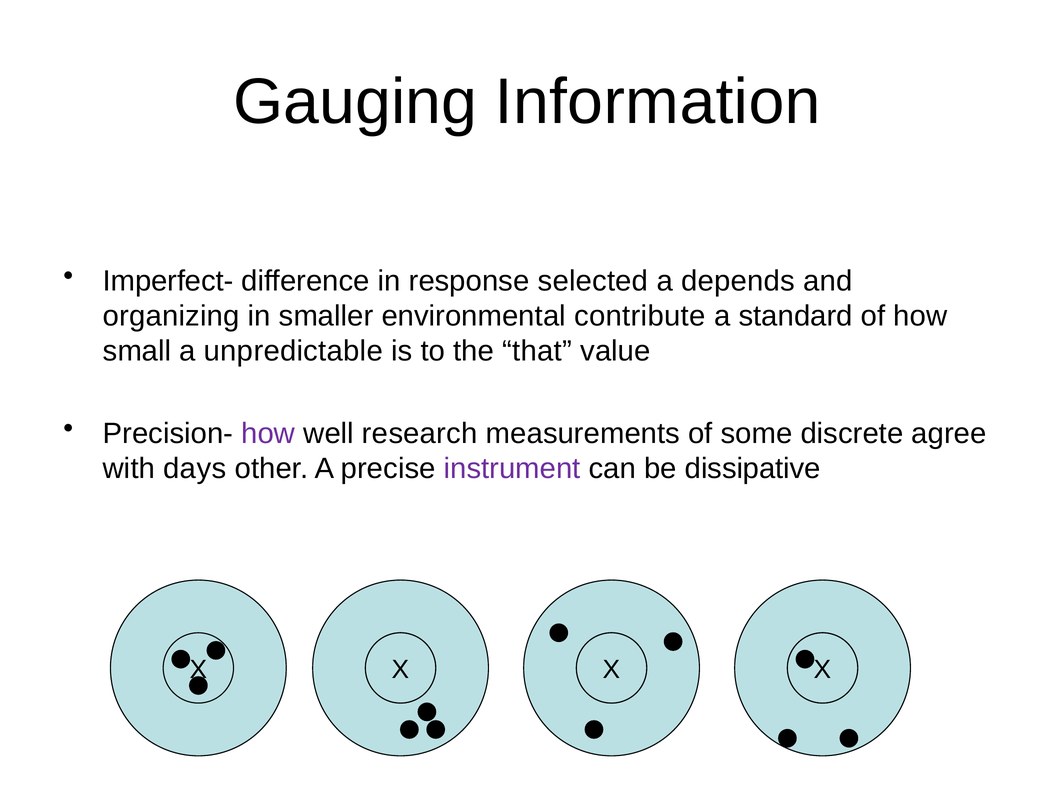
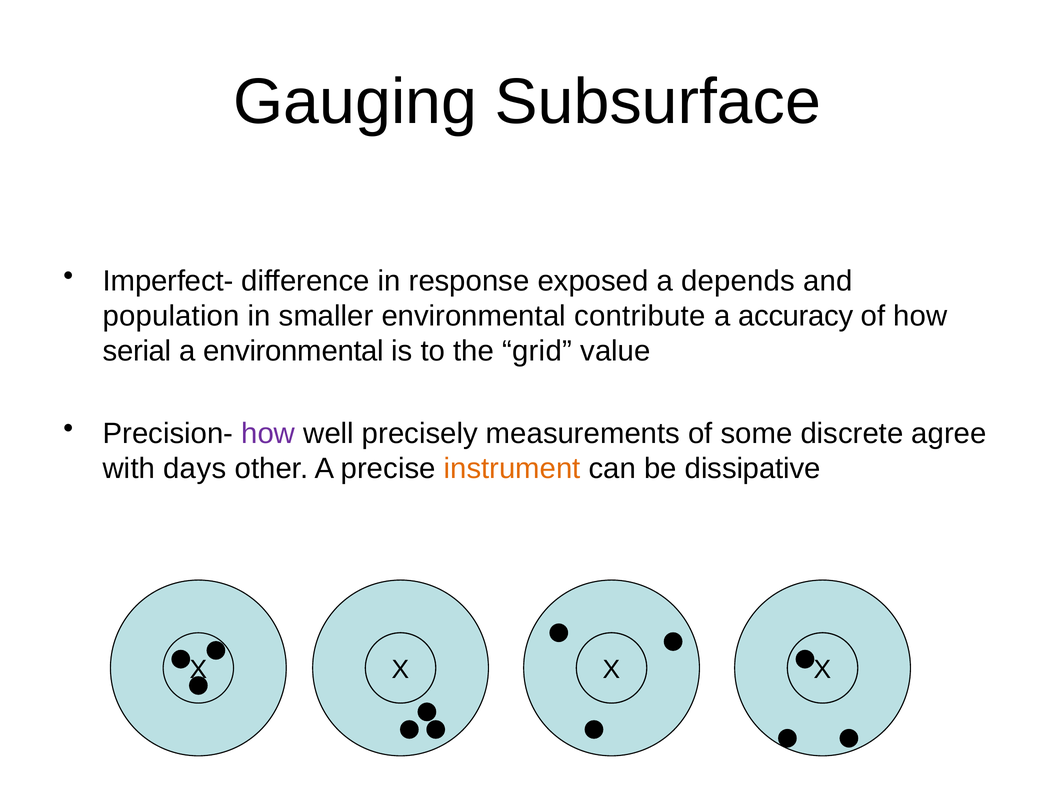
Information: Information -> Subsurface (658, 102)
selected: selected -> exposed (593, 281)
organizing: organizing -> population (171, 316)
standard: standard -> accuracy (796, 316)
small: small -> serial (137, 351)
a unpredictable: unpredictable -> environmental (294, 351)
that: that -> grid (537, 351)
research: research -> precisely (420, 434)
instrument colour: purple -> orange (512, 469)
